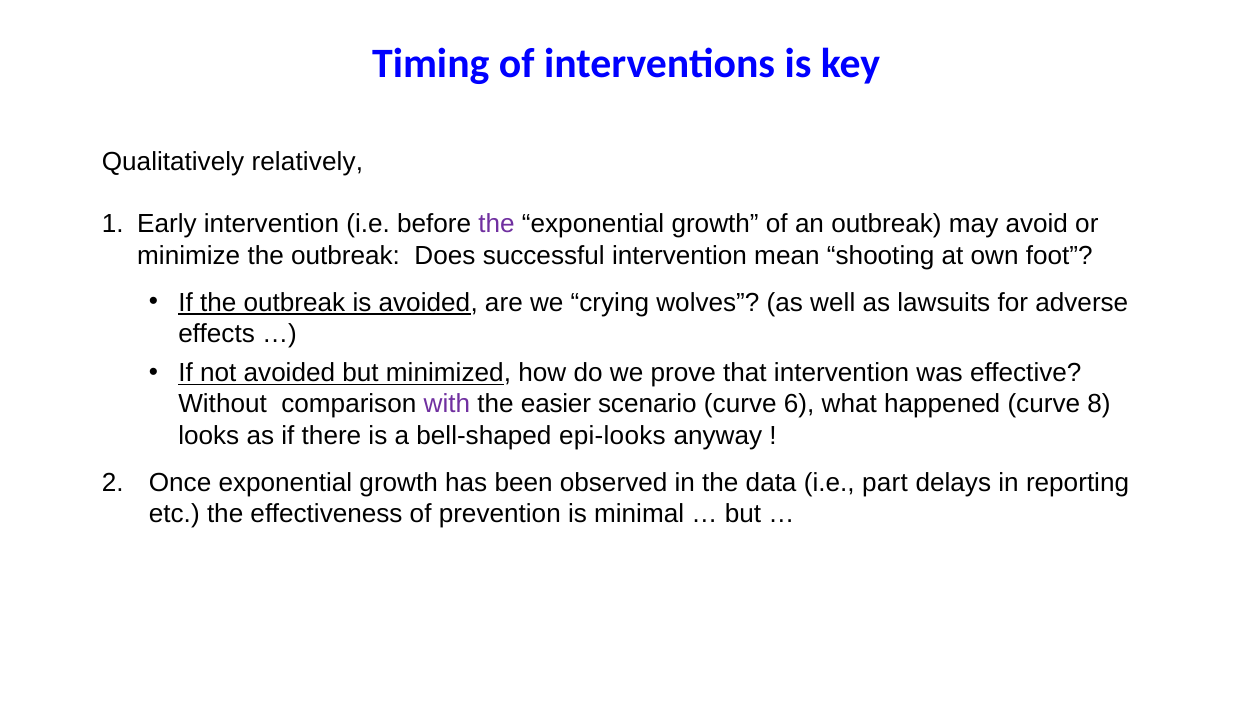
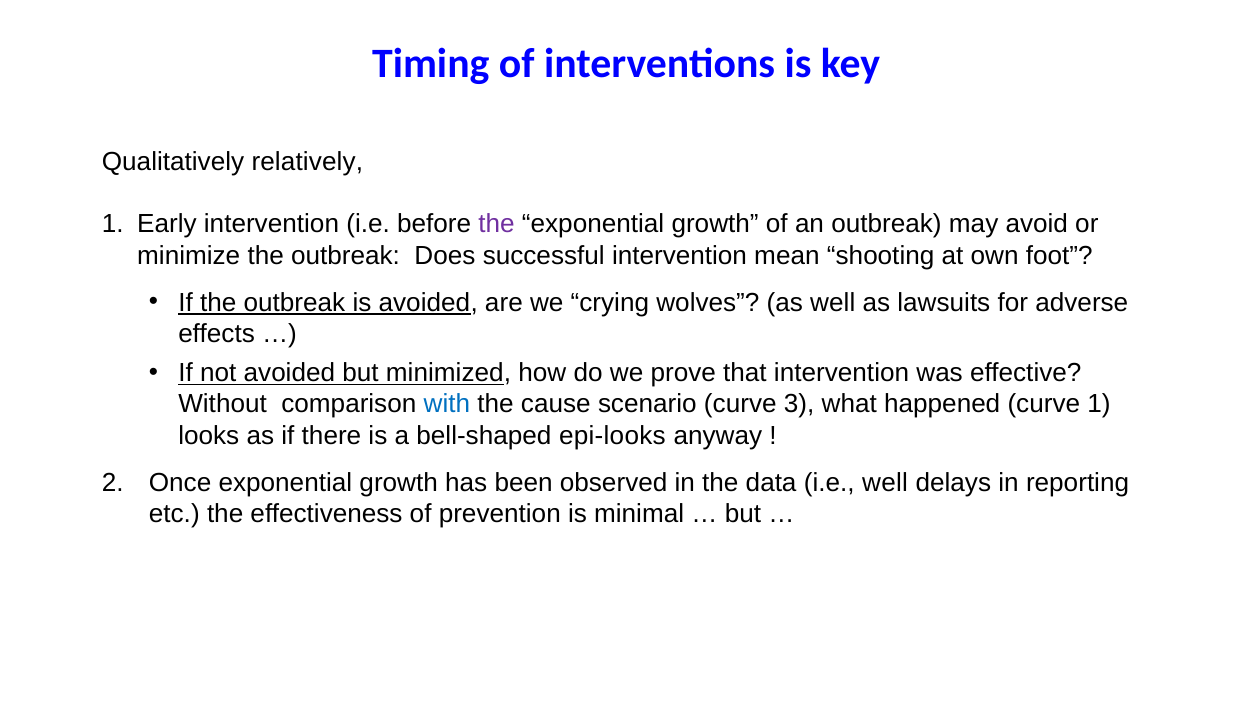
with colour: purple -> blue (447, 404)
easier: easier -> cause (556, 404)
6: 6 -> 3 (799, 404)
curve 8: 8 -> 1 (1099, 404)
i.e part: part -> well (885, 483)
